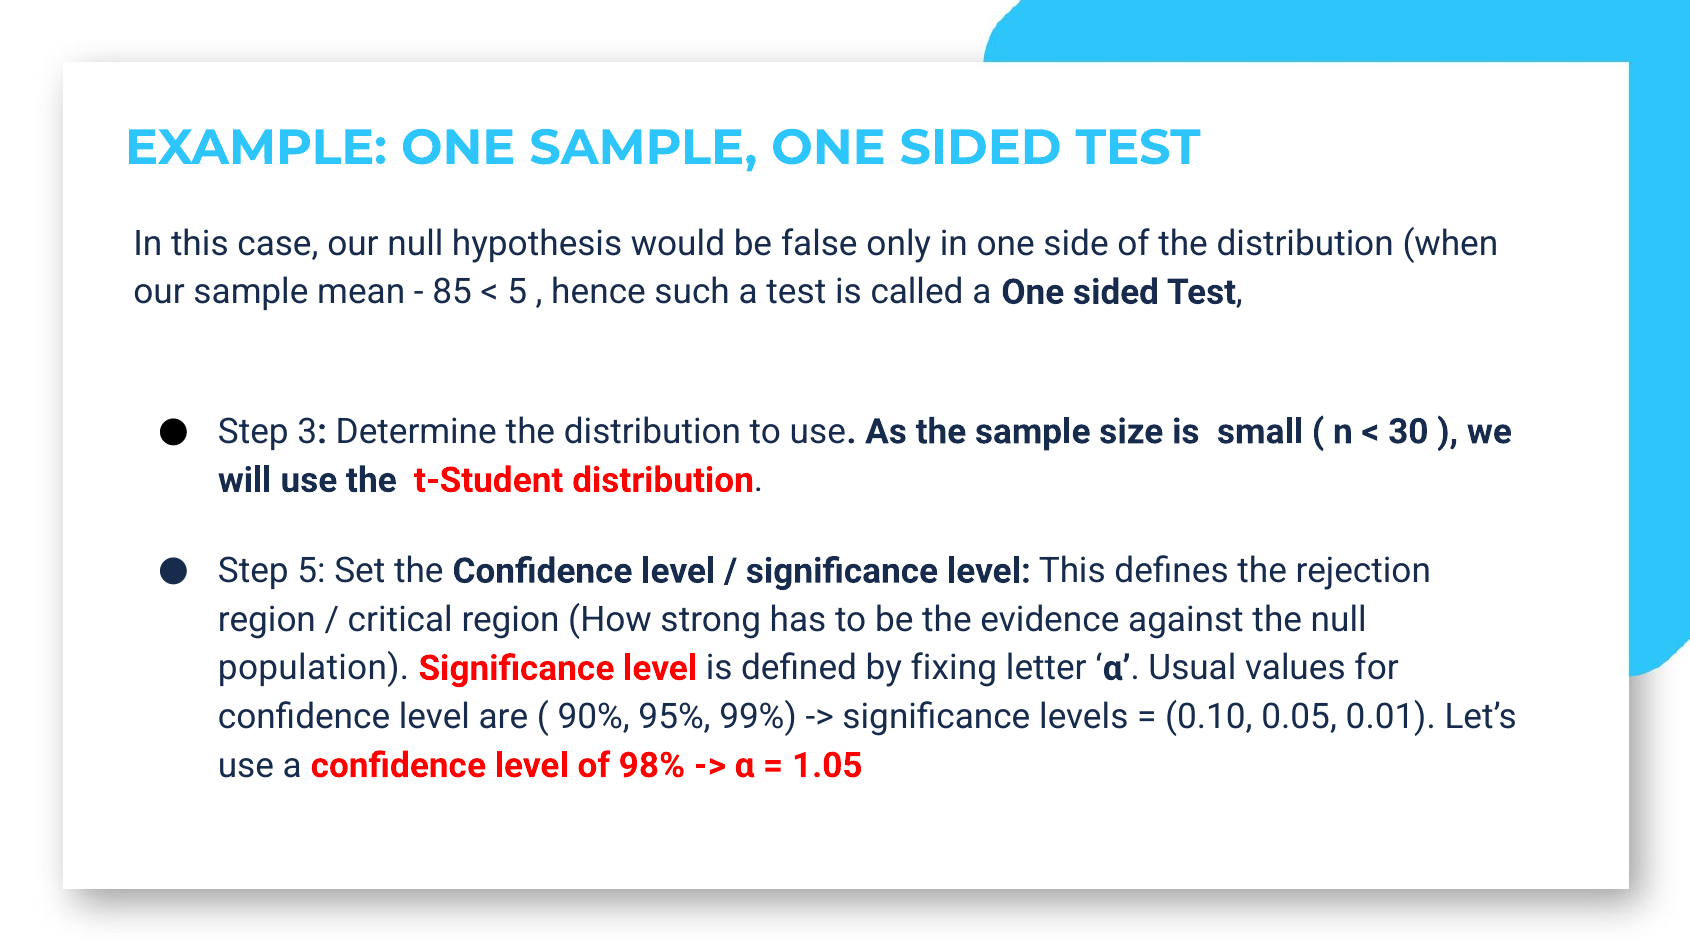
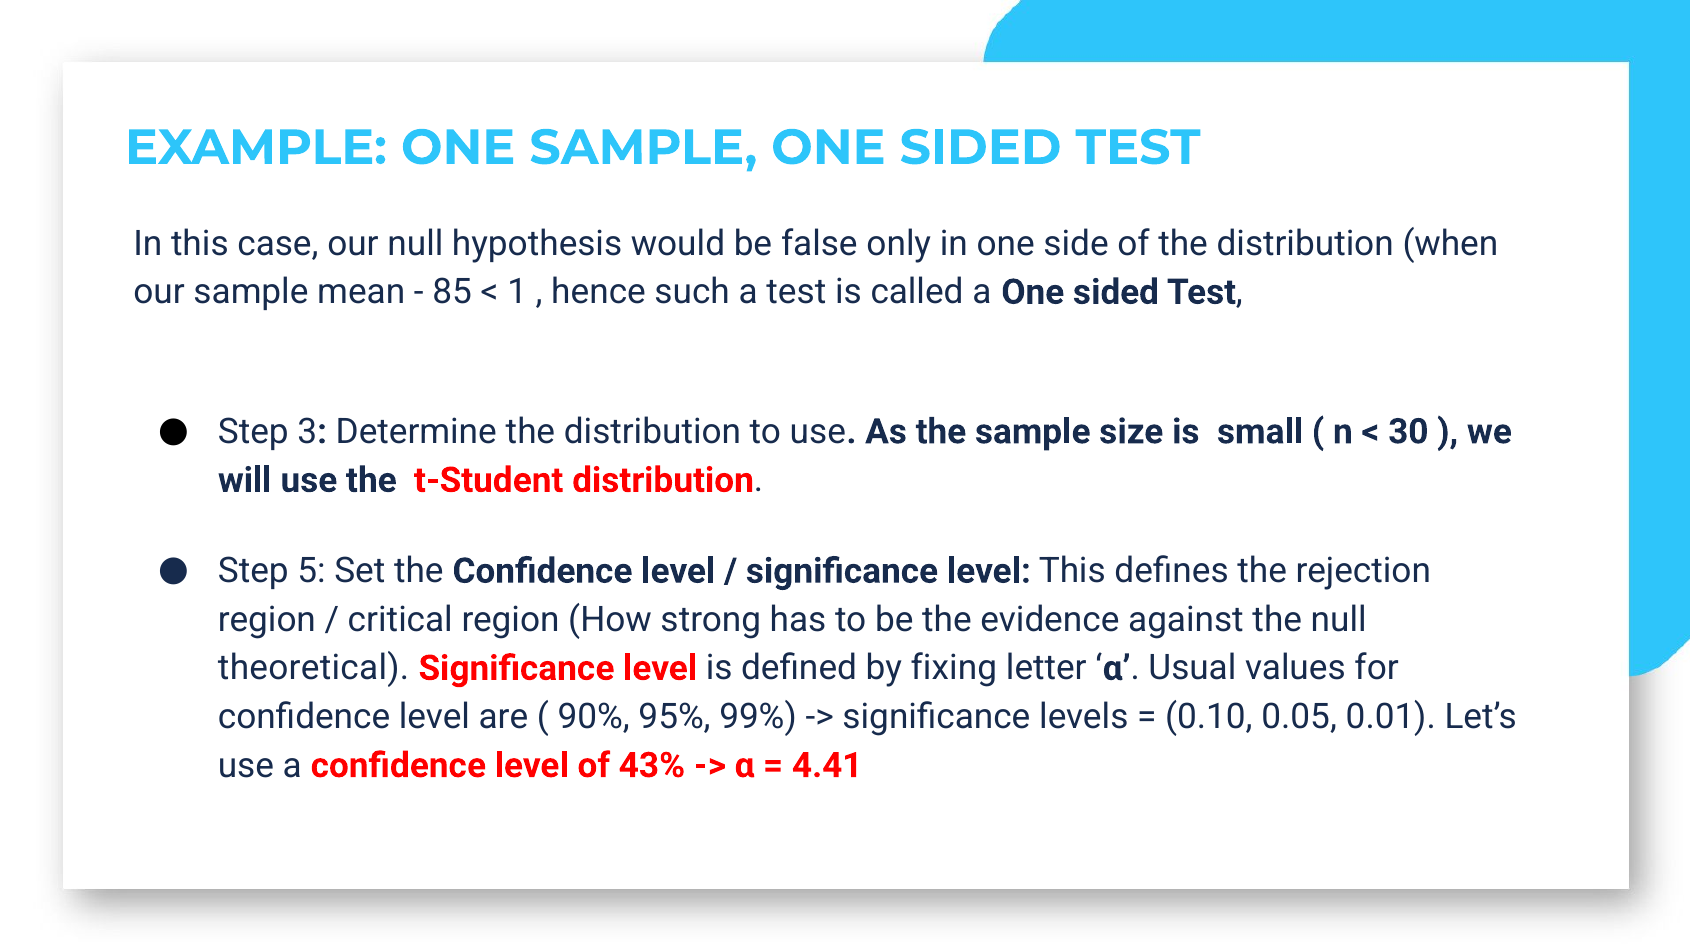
5: 5 -> 1 (517, 292)
population: population -> theoretical (314, 668)
98%: 98% -> 43% (652, 765)
1.05: 1.05 -> 4.41 (827, 765)
